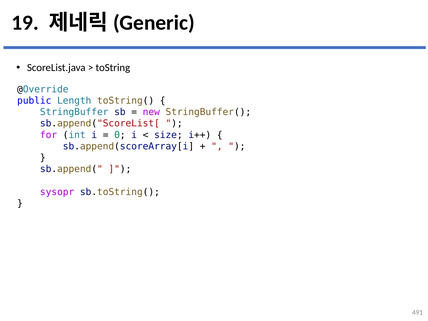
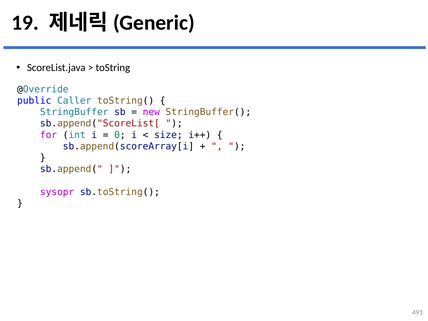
Length: Length -> Caller (74, 101)
